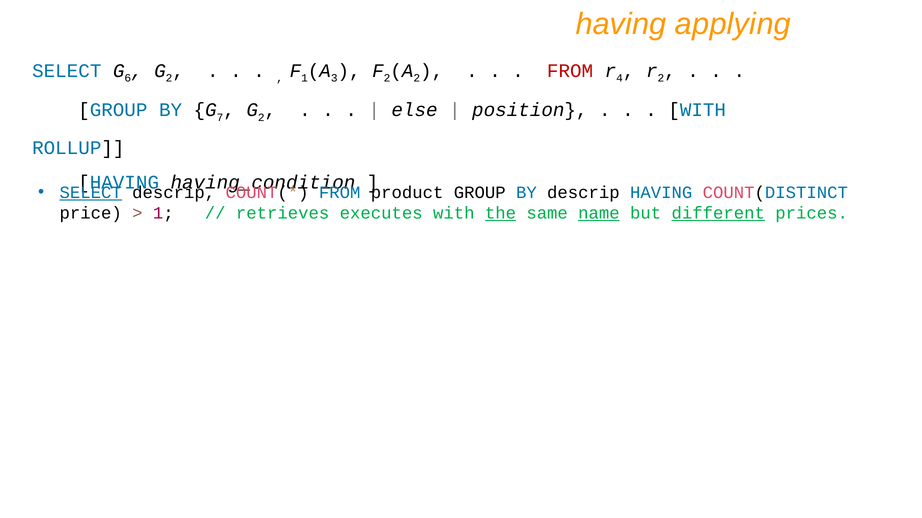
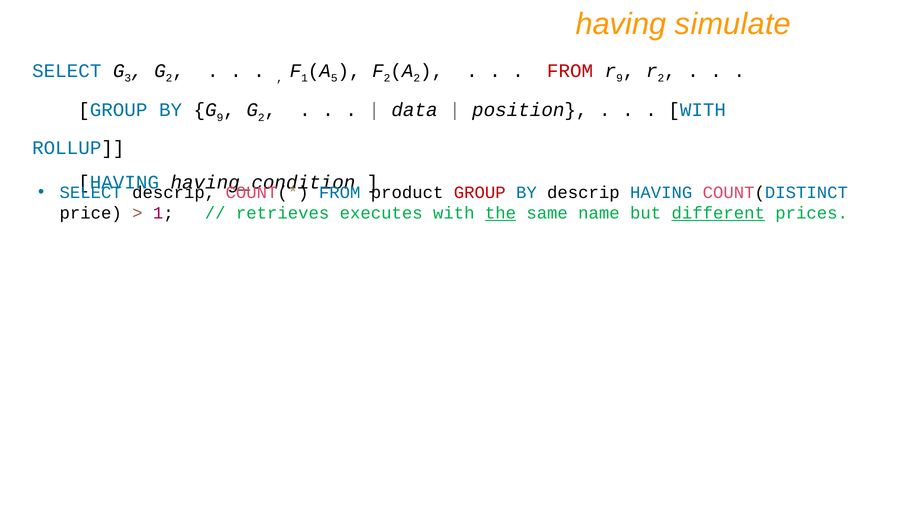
applying: applying -> simulate (733, 24)
6: 6 -> 3 (128, 78)
3: 3 -> 5 (334, 78)
4: 4 -> 9 (620, 78)
7: 7 -> 9 (220, 118)
else: else -> data (415, 110)
SELECT underline: present -> none (91, 193)
GROUP colour: black -> red (480, 193)
name underline: present -> none (599, 213)
